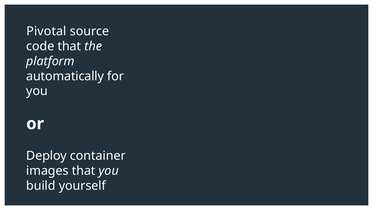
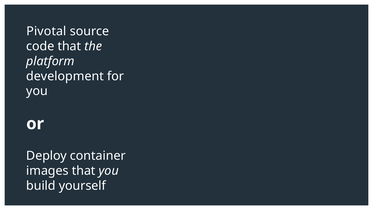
automatically: automatically -> development (65, 76)
